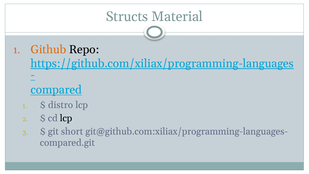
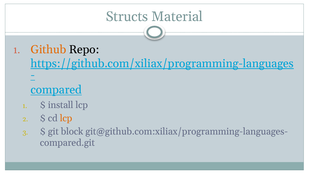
distro: distro -> install (61, 105)
lcp colour: black -> orange (66, 118)
short: short -> block (72, 131)
